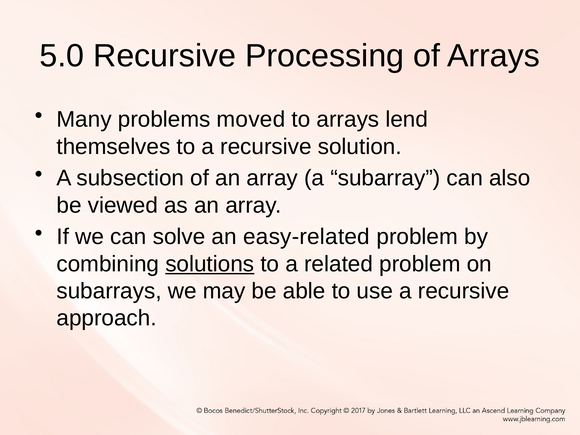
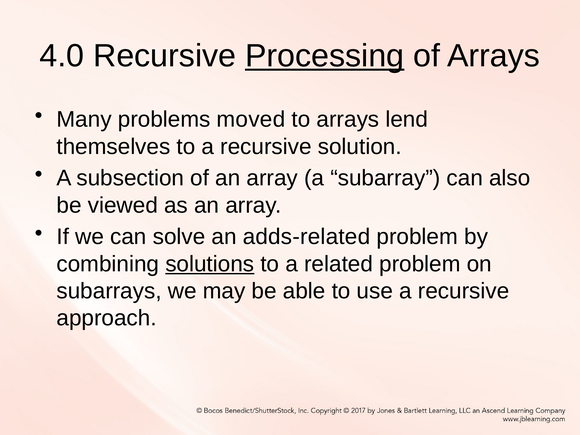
5.0: 5.0 -> 4.0 (62, 56)
Processing underline: none -> present (325, 56)
easy-related: easy-related -> adds-related (307, 237)
